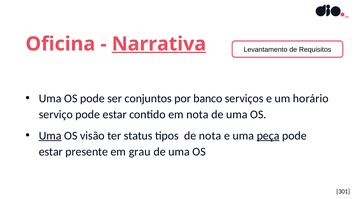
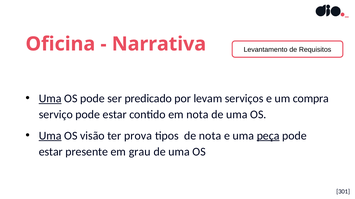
Narrativa underline: present -> none (159, 44)
Uma underline: none -> present (50, 99)
conjuntos: conjuntos -> predicado (148, 99)
banco: banco -> levam (208, 99)
horário: horário -> compra (311, 99)
status: status -> prova (138, 136)
